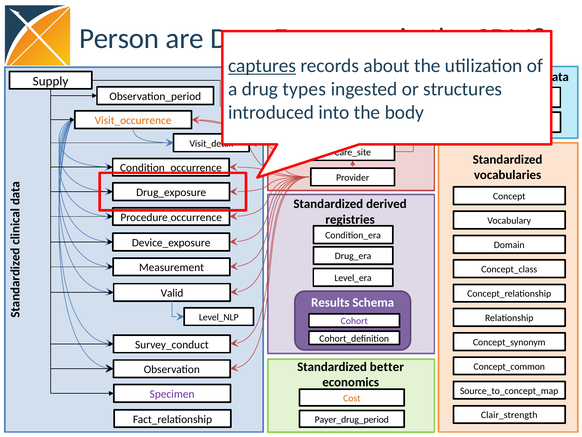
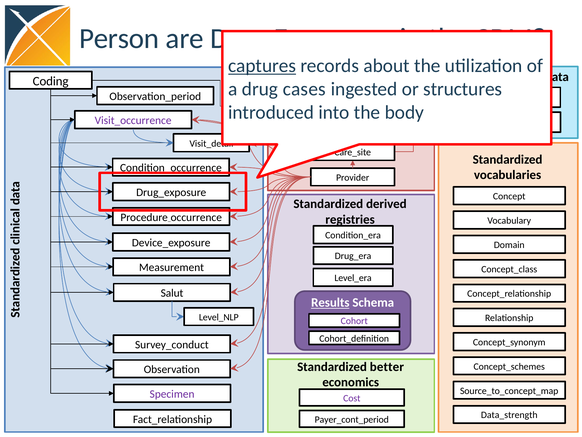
Supply: Supply -> Coding (51, 81)
types: types -> cases (304, 89)
Visit_occurrence colour: orange -> purple (133, 120)
Valid: Valid -> Salut (172, 293)
Results underline: none -> present (330, 302)
Concept_common: Concept_common -> Concept_schemes (509, 366)
Cost colour: orange -> purple (352, 398)
Clair_strength: Clair_strength -> Data_strength (509, 415)
Payer_drug_period: Payer_drug_period -> Payer_cont_period (352, 419)
